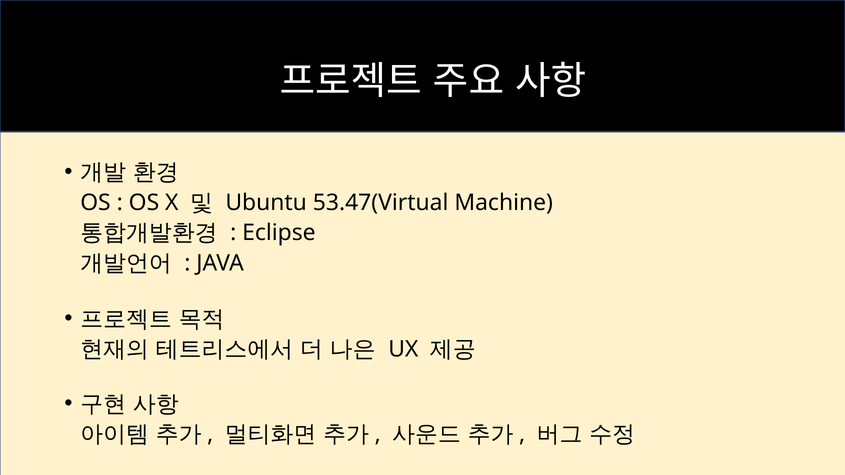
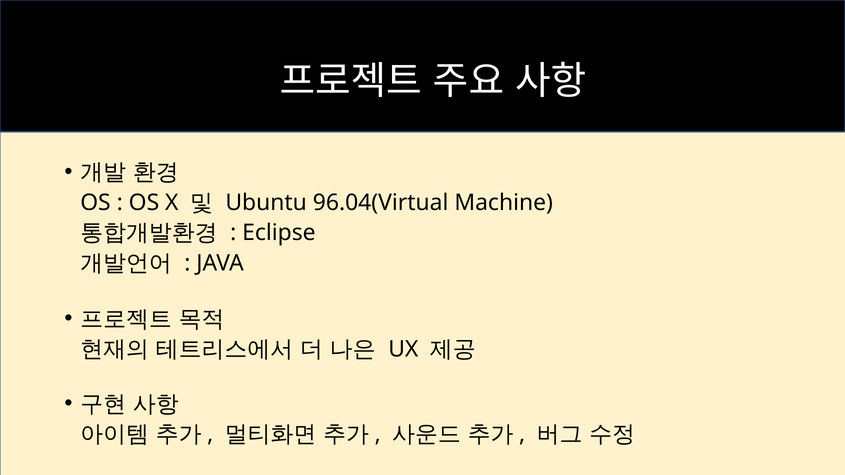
53.47(Virtual: 53.47(Virtual -> 96.04(Virtual (381, 203)
